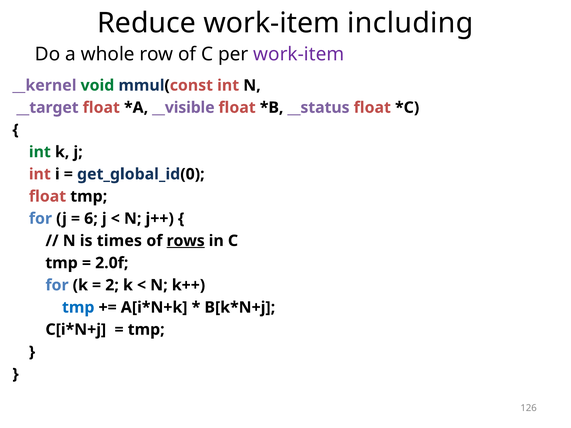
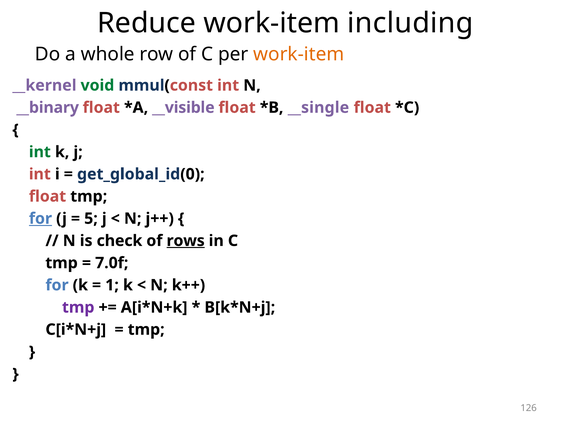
work-item colour: purple -> orange (299, 54)
__target: __target -> __binary (48, 108)
__status: __status -> __single (318, 108)
for underline: none -> present (40, 219)
6: 6 -> 5 (91, 219)
times: times -> check (119, 241)
2.0f: 2.0f -> 7.0f (112, 263)
2: 2 -> 1 (112, 285)
tmp colour: blue -> purple (78, 308)
